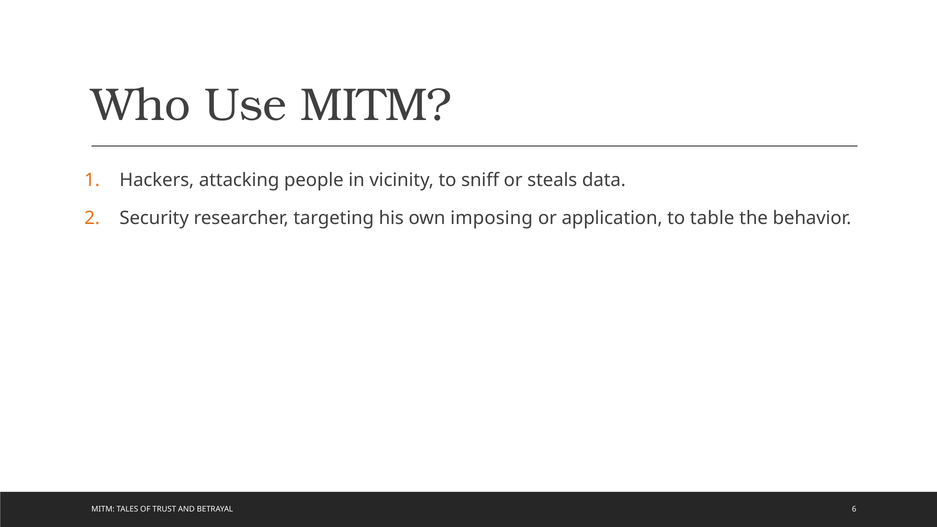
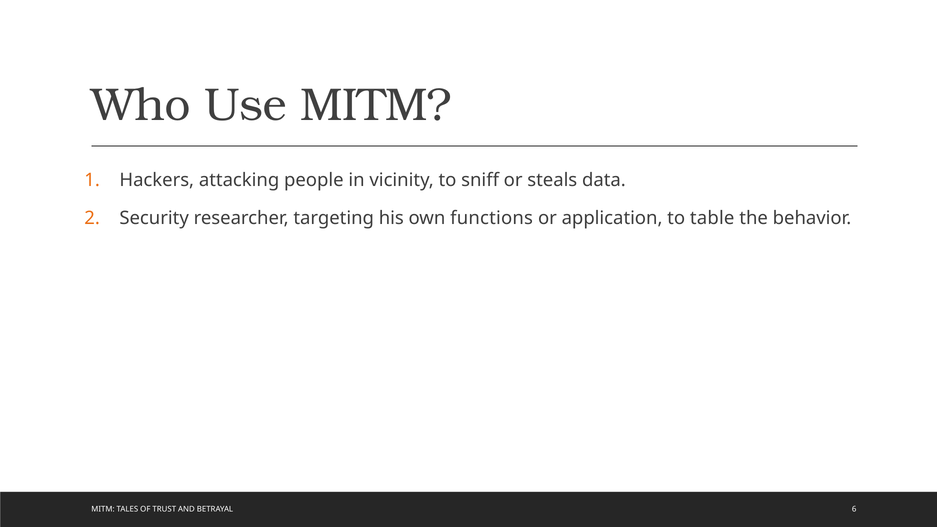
imposing: imposing -> functions (492, 218)
